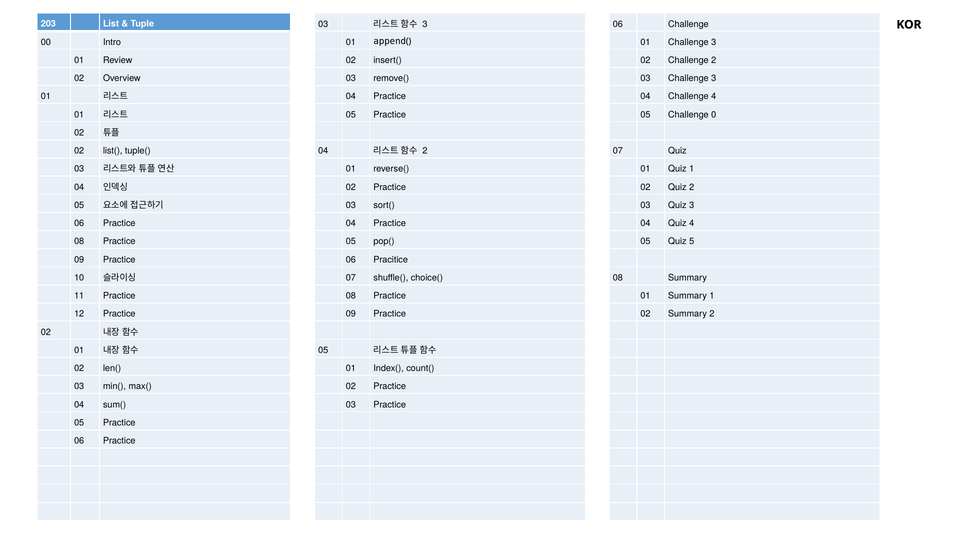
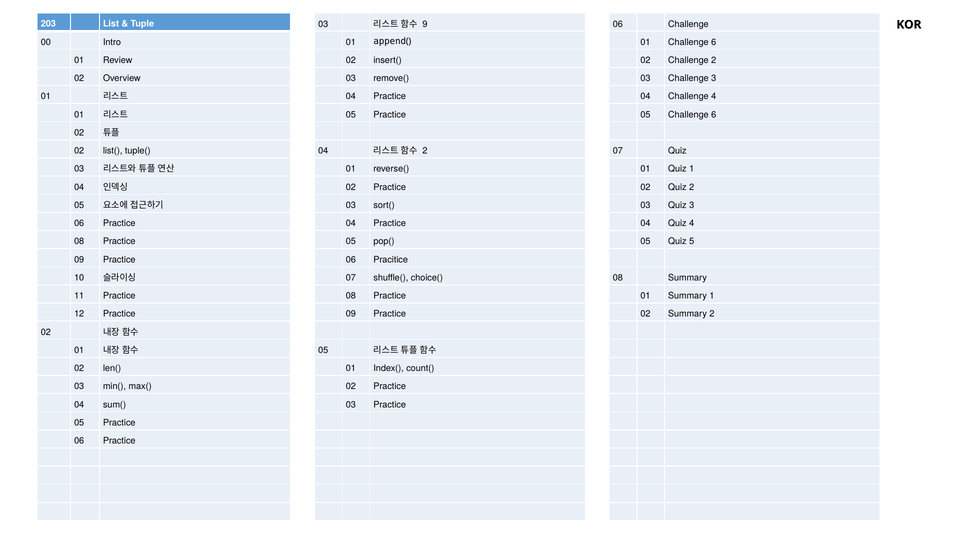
3: 3 -> 9 (425, 24)
01 Challenge 3: 3 -> 6 (714, 42)
05 Challenge 0: 0 -> 6 (714, 115)
